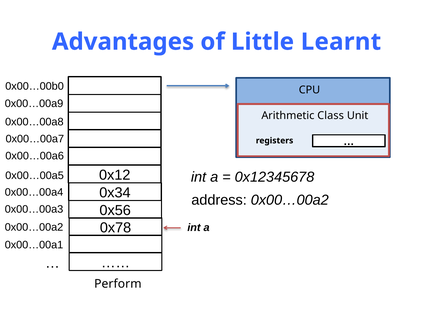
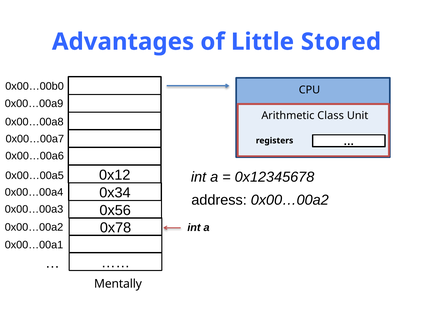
Learnt: Learnt -> Stored (341, 42)
Perform: Perform -> Mentally (118, 284)
